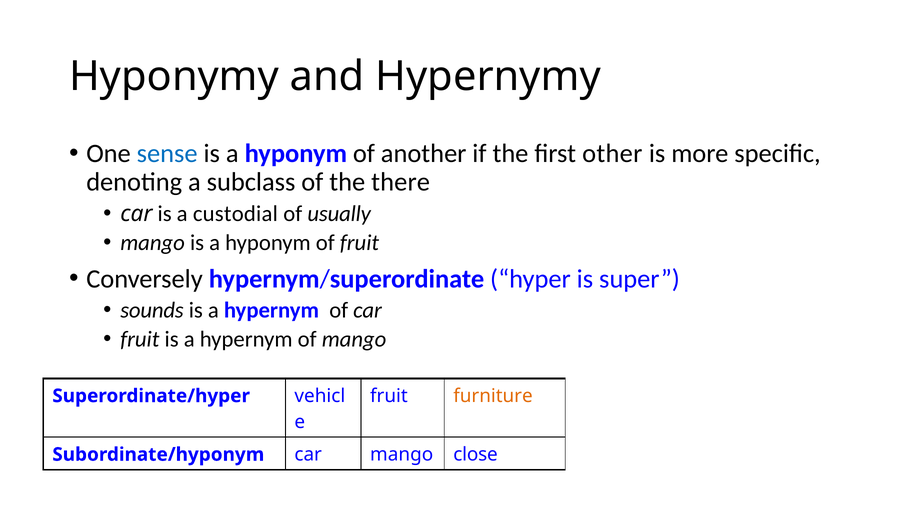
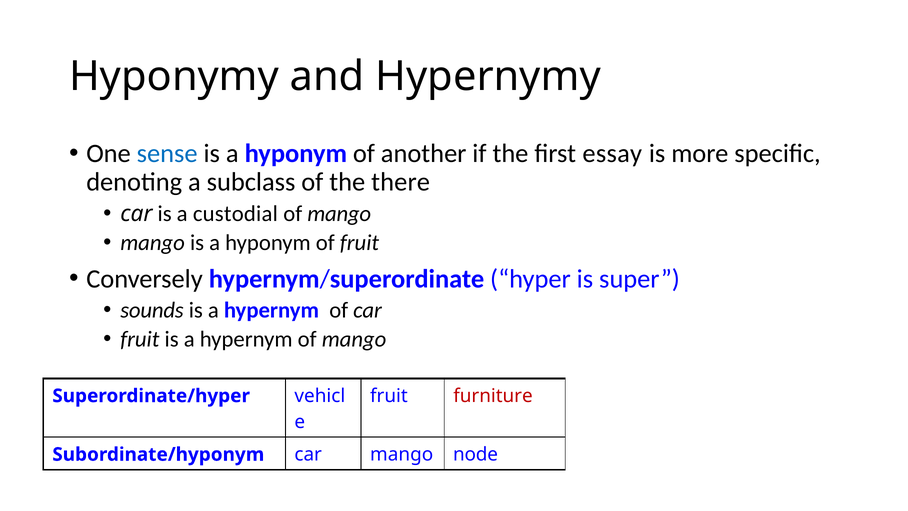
other: other -> essay (612, 154)
usually: usually -> mango (339, 213)
furniture colour: orange -> red (493, 396)
close: close -> node (476, 454)
